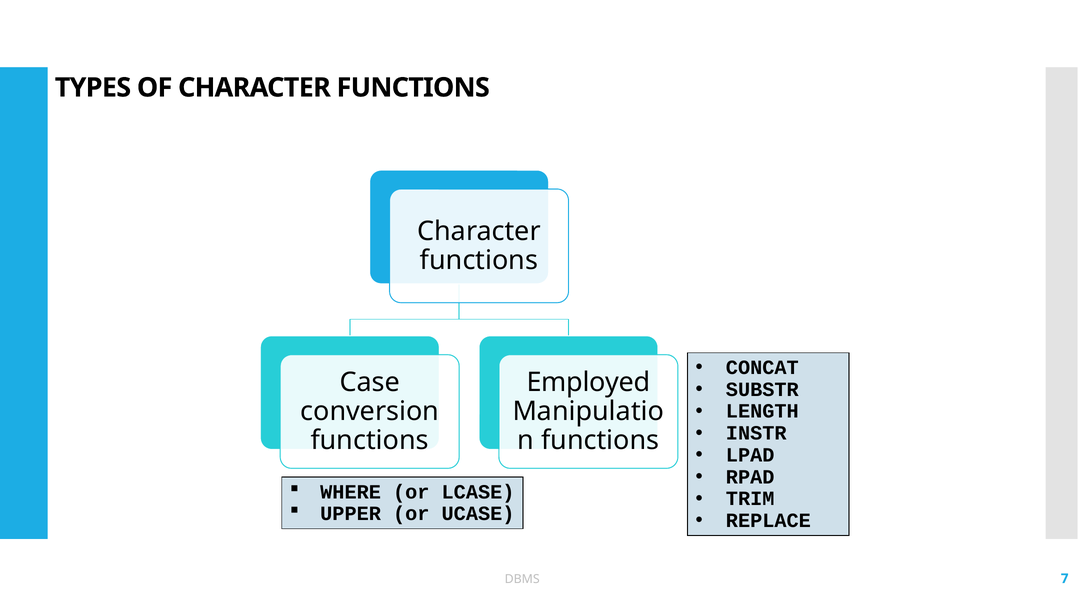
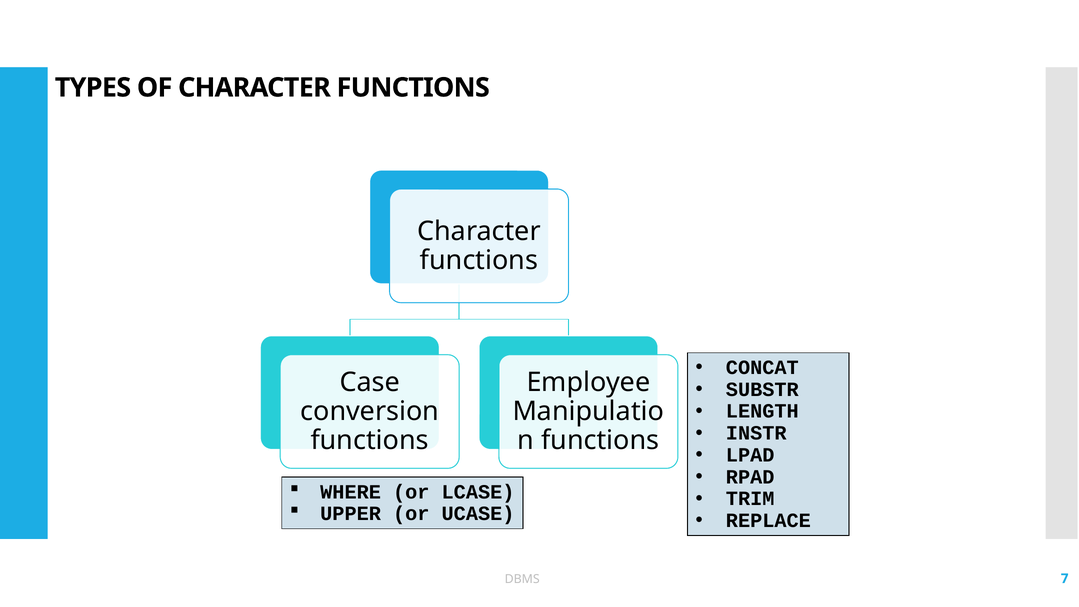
Employed: Employed -> Employee (588, 382)
